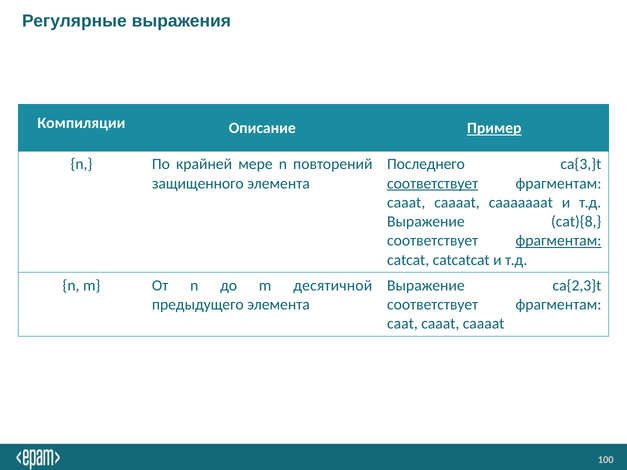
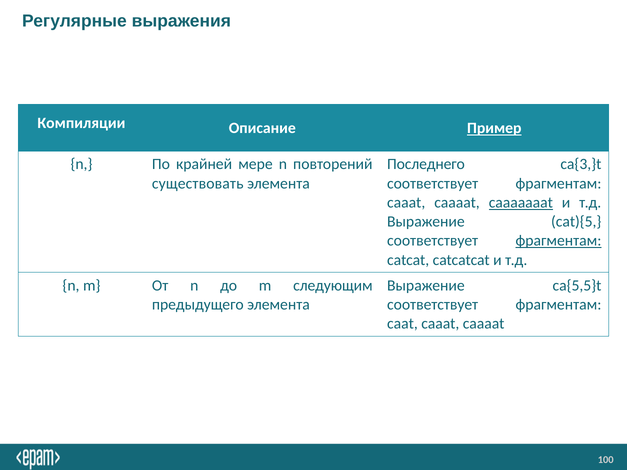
защищенного: защищенного -> существовать (198, 184)
соответствует underline: present -> none (433, 184)
caaaaaaat underline: none -> present (521, 203)
cat){8: cat){8 -> cat){5 (576, 222)
десятичной: десятичной -> следующим (333, 285)
ca{2,3}t: ca{2,3}t -> ca{5,5}t (577, 285)
